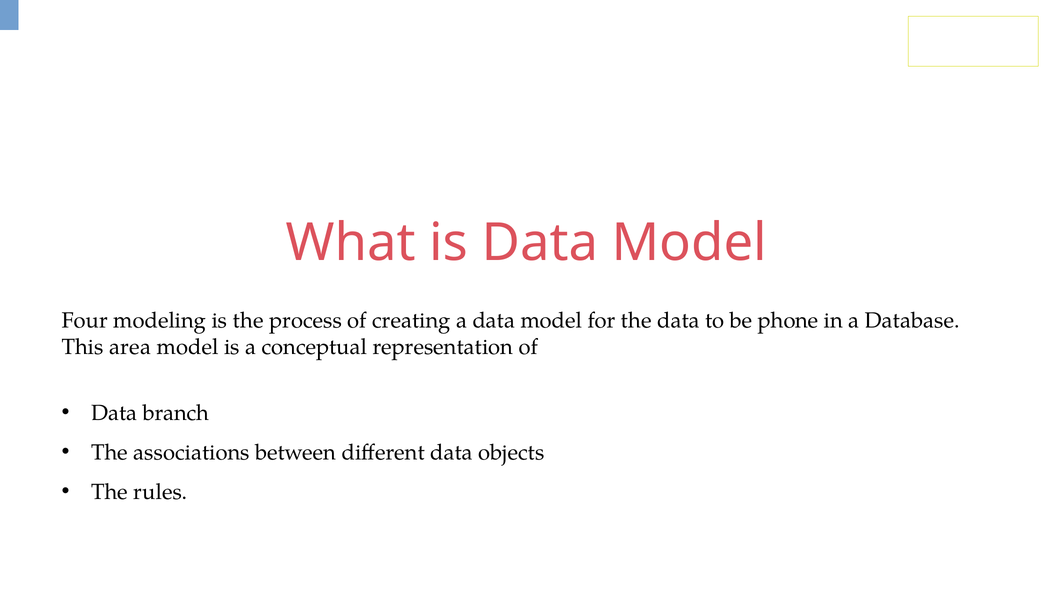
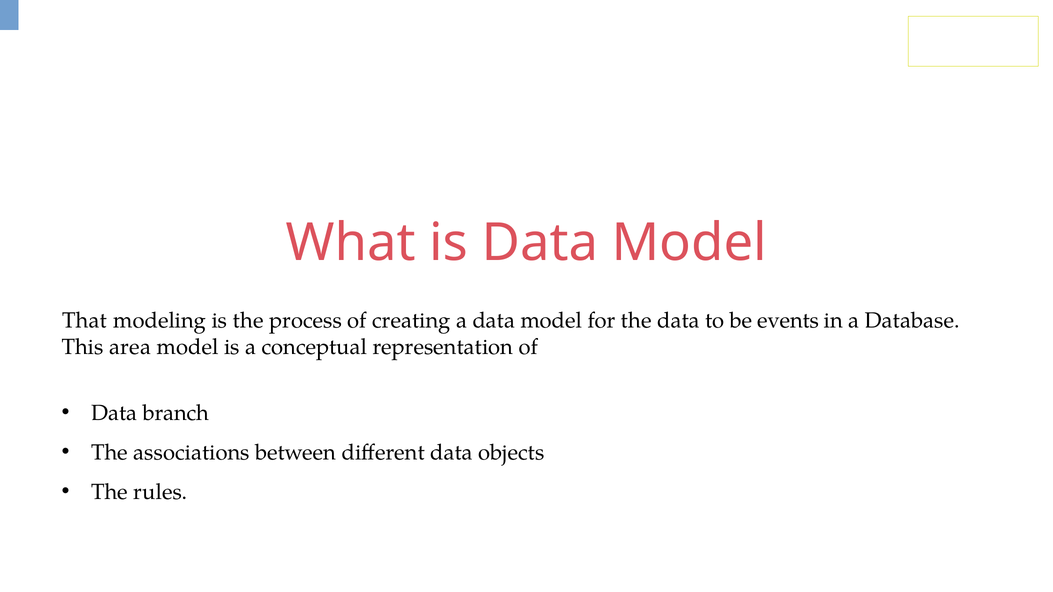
Four: Four -> That (85, 321)
phone: phone -> events (788, 321)
